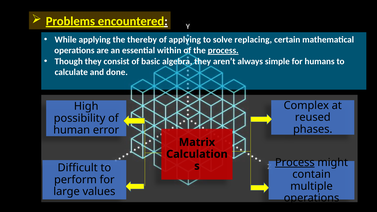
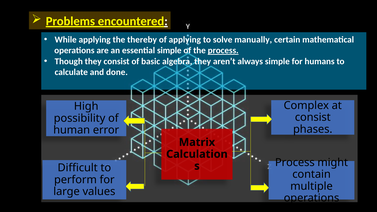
replacing: replacing -> manually (253, 40)
essential within: within -> simple (169, 51)
reused: reused -> consist (313, 117)
Process underline: present -> none (295, 162)
